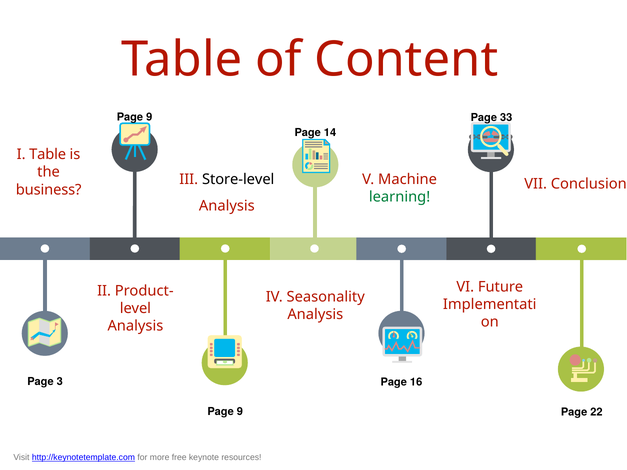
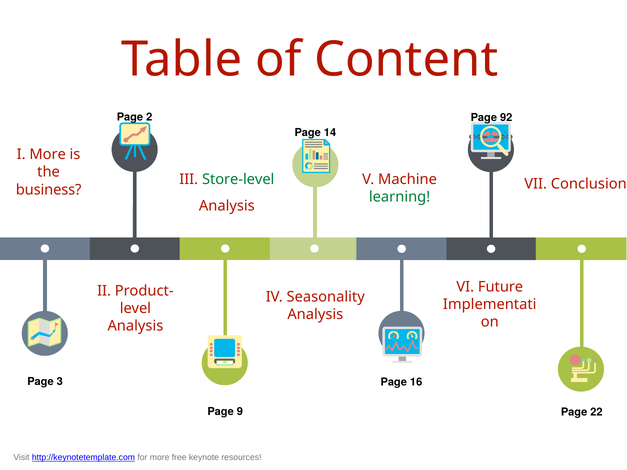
9: 9 -> 2 (149, 117)
33: 33 -> 92 (506, 117)
I Table: Table -> More (48, 154)
Store-level colour: black -> green (238, 180)
